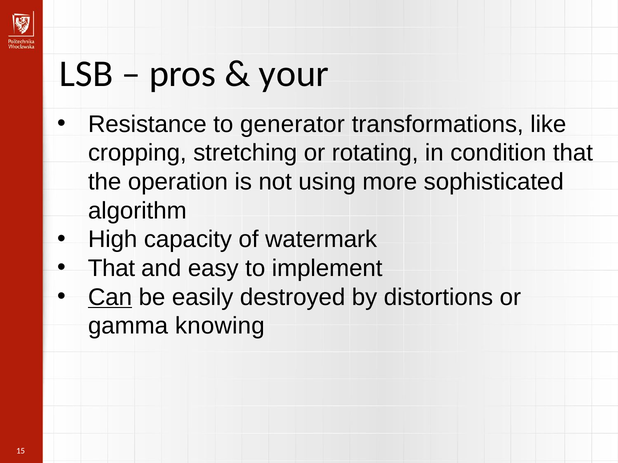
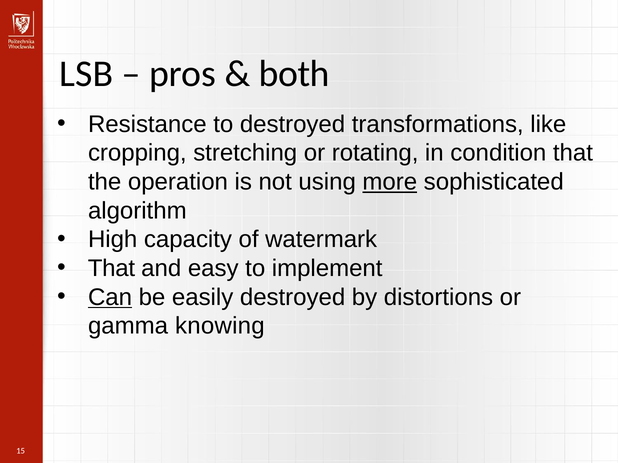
your: your -> both (294, 74)
to generator: generator -> destroyed (293, 124)
more underline: none -> present (390, 182)
